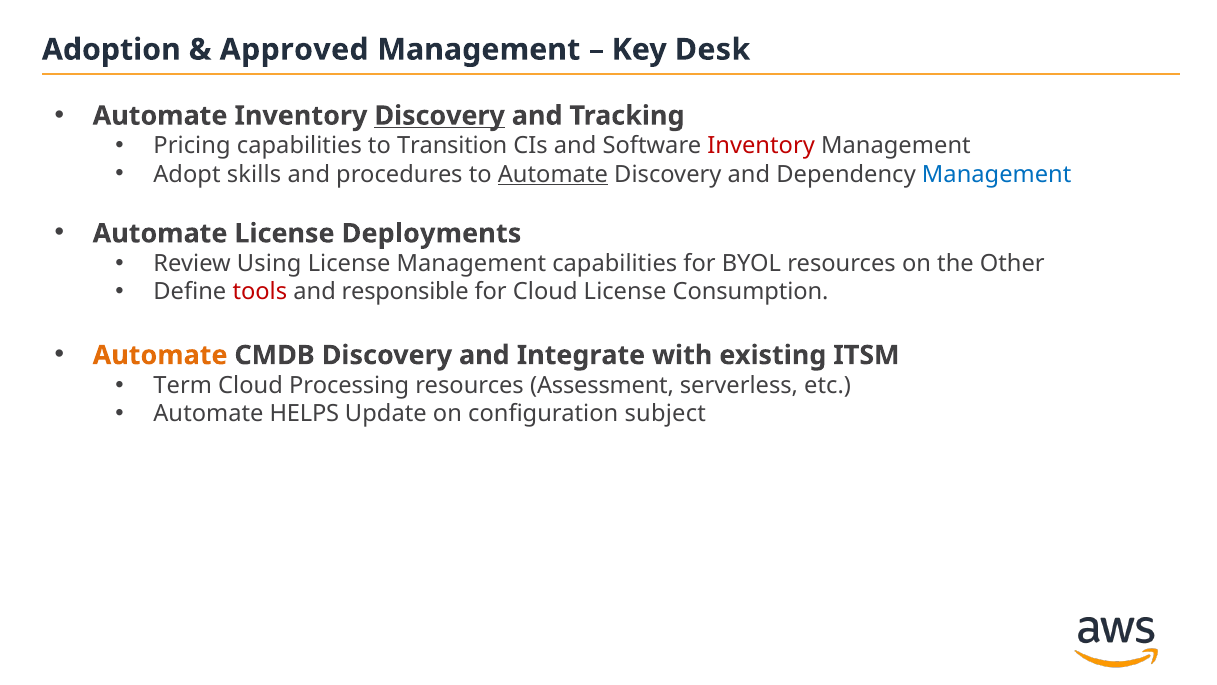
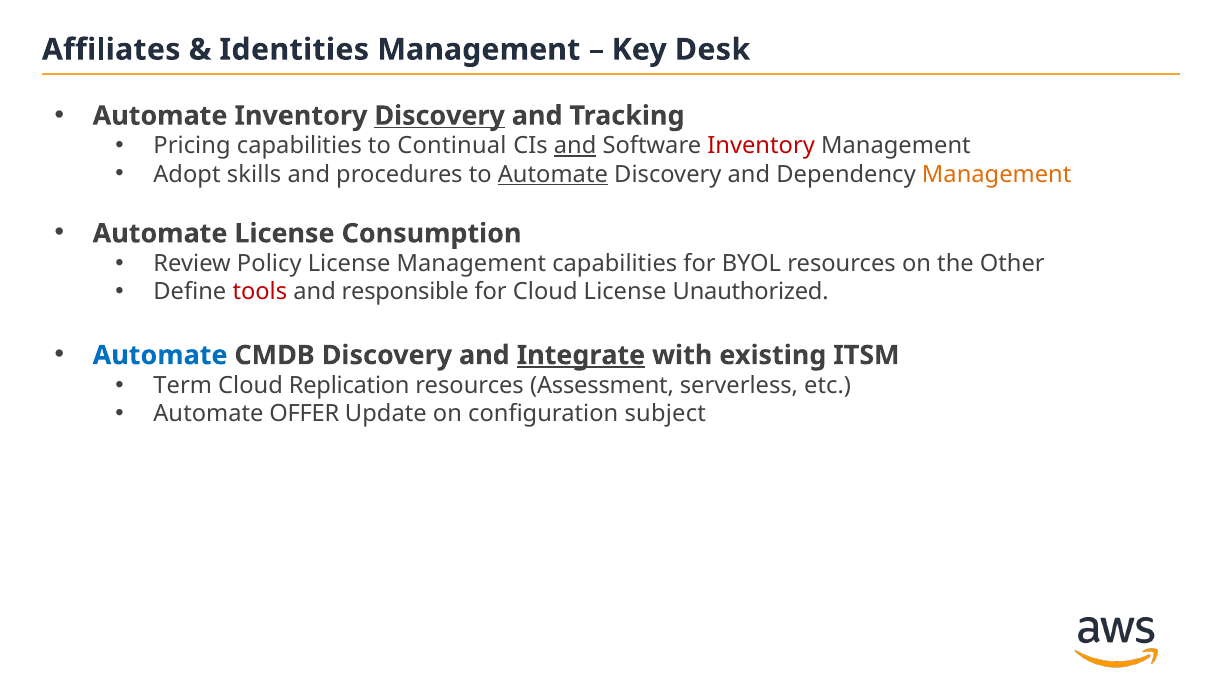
Adoption: Adoption -> Affiliates (111, 50)
Approved: Approved -> Identities (294, 50)
Transition: Transition -> Continual (452, 146)
and underline: none -> present (575, 146)
Management colour: blue -> orange (997, 174)
Deployments: Deployments -> Consumption (432, 233)
Using: Using -> Policy (269, 264)
Consumption: Consumption -> Unauthorized (751, 292)
Automate colour: orange -> blue (160, 355)
Integrate underline: none -> present (581, 355)
Processing: Processing -> Replication (349, 385)
HELPS: HELPS -> OFFER (304, 414)
